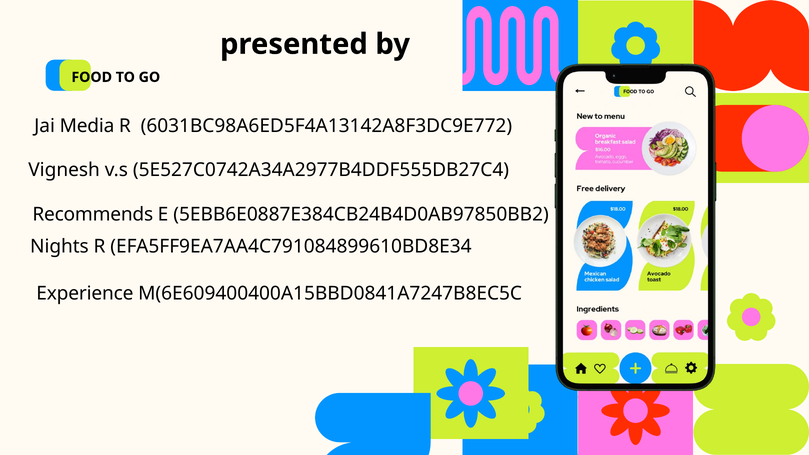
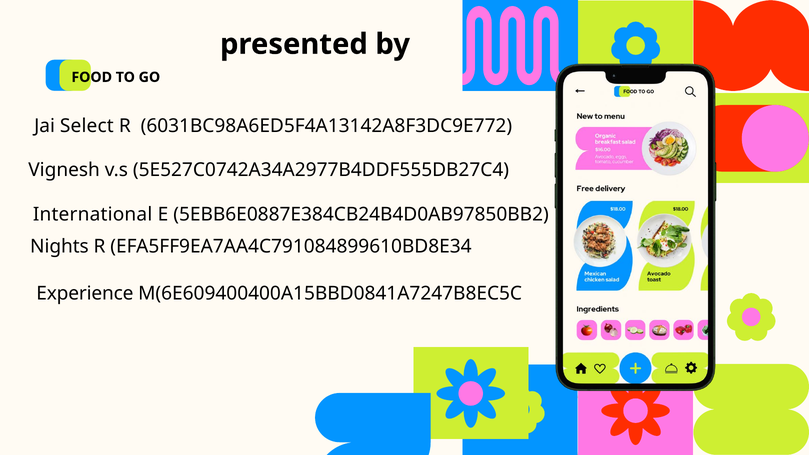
Media: Media -> Select (87, 126)
Recommends: Recommends -> International (93, 215)
